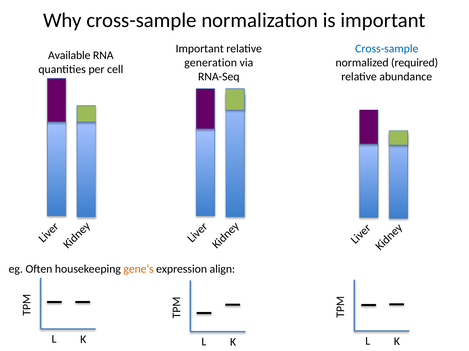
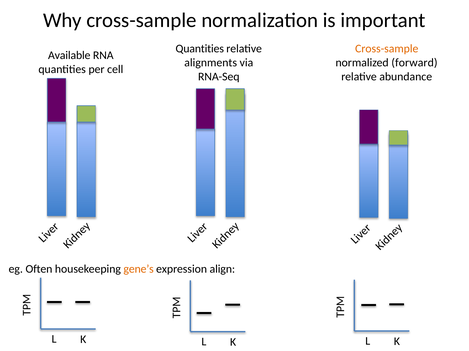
Important: Important -> Quantities (200, 49)
Cross-sample colour: blue -> orange (387, 49)
generation: generation -> alignments (211, 63)
required: required -> forward (414, 63)
